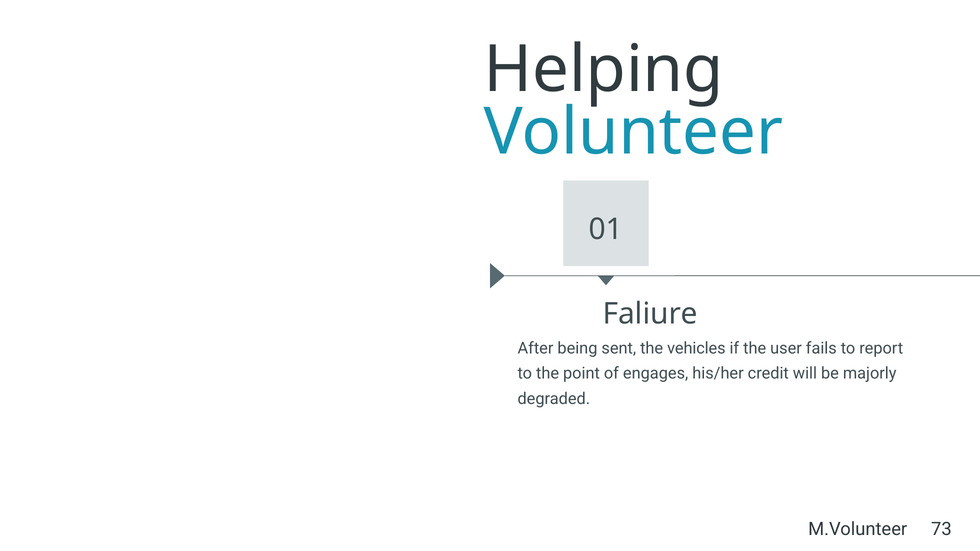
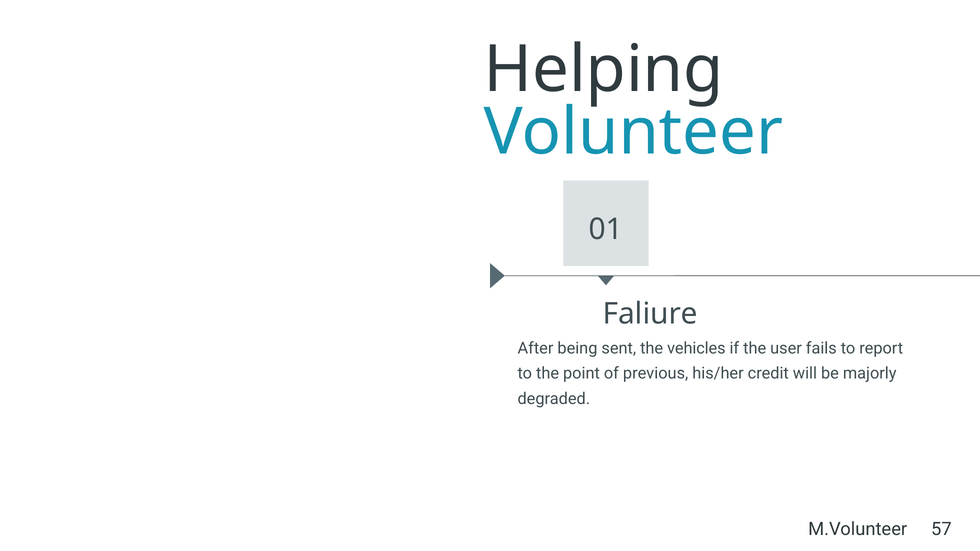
engages: engages -> previous (656, 374)
73: 73 -> 57 (941, 530)
